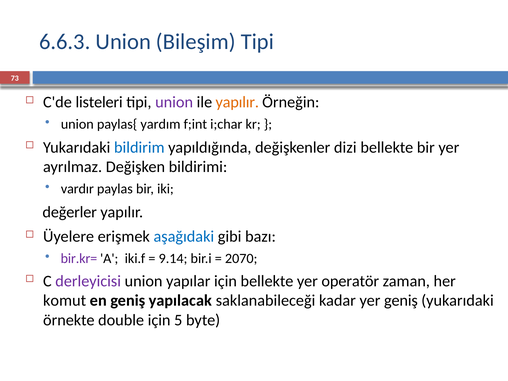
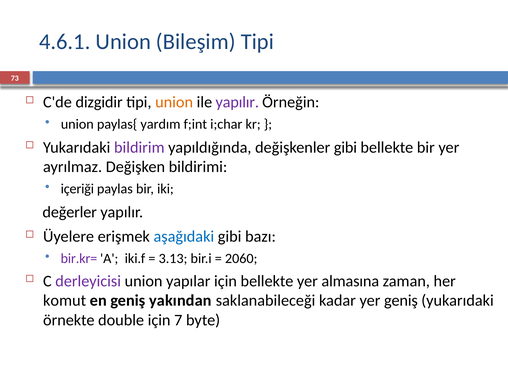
6.6.3: 6.6.3 -> 4.6.1 (65, 42)
listeleri: listeleri -> dizgidir (99, 102)
union colour: purple -> orange (174, 102)
yapılır colour: orange -> purple (237, 102)
bildirim colour: blue -> purple (139, 147)
değişkenler dizi: dizi -> gibi (345, 147)
vardır: vardır -> içeriği (77, 189)
9.14: 9.14 -> 3.13 (173, 259)
2070: 2070 -> 2060 (241, 259)
operatör: operatör -> almasına (350, 281)
yapılacak: yapılacak -> yakından (180, 301)
5: 5 -> 7 (178, 320)
